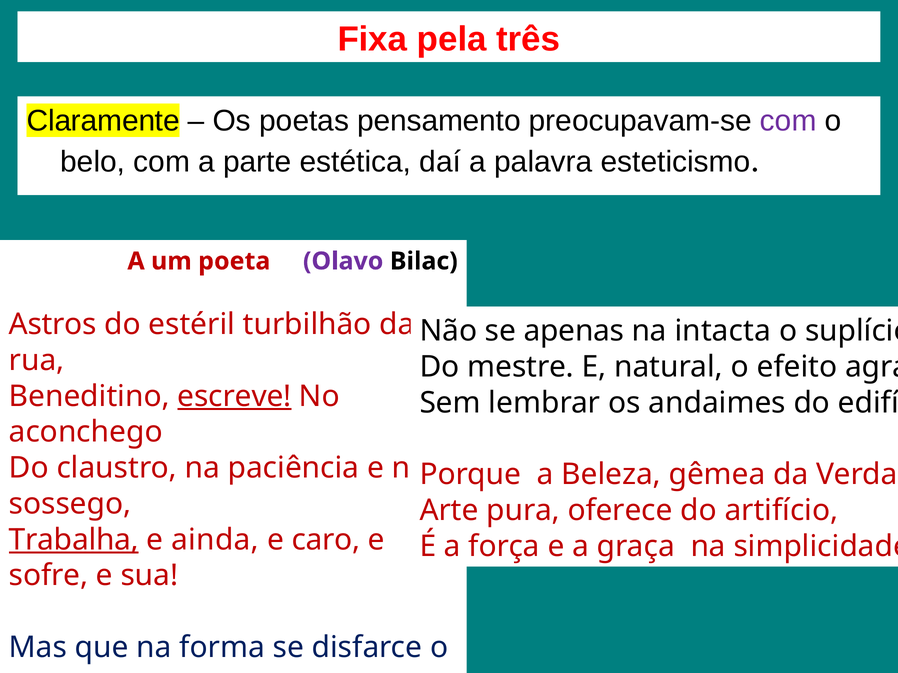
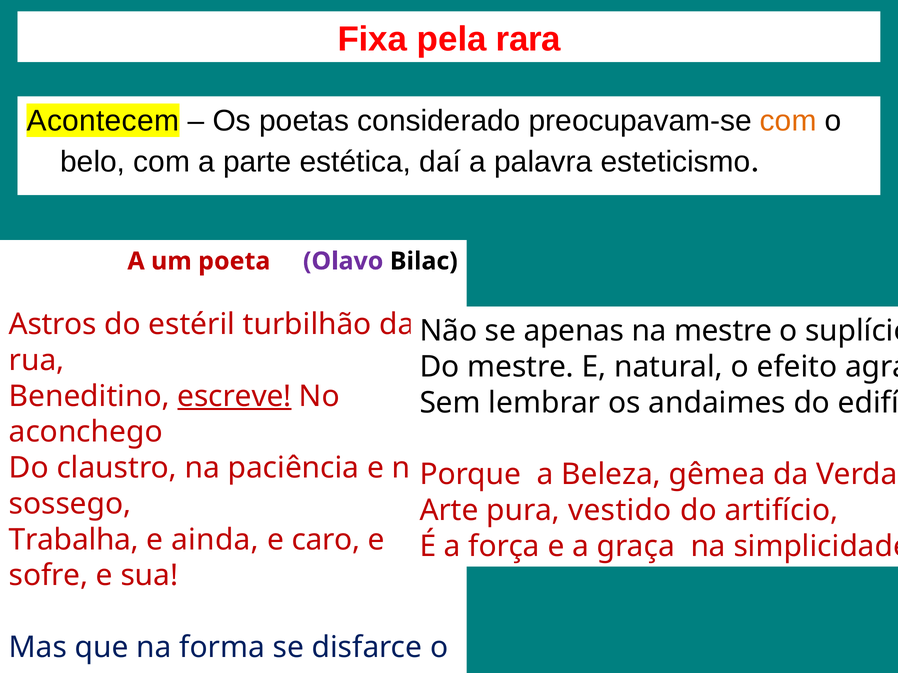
três: três -> rara (528, 39)
Claramente: Claramente -> Acontecem (103, 121)
pensamento: pensamento -> considerado (439, 121)
com colour: purple -> orange (788, 121)
na intacta: intacta -> mestre (723, 331)
oferece: oferece -> vestido (620, 511)
Trabalha underline: present -> none (74, 540)
